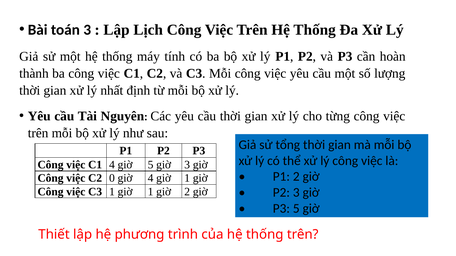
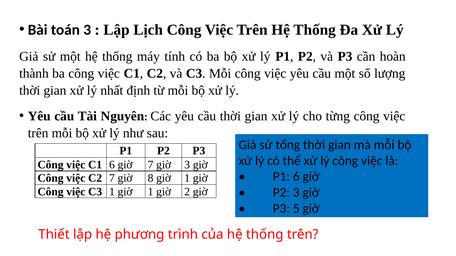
C1 4: 4 -> 6 (112, 165)
giờ 5: 5 -> 7 (151, 165)
P1 2: 2 -> 6 (296, 177)
C2 0: 0 -> 7 (112, 179)
giờ 4: 4 -> 8 (151, 179)
